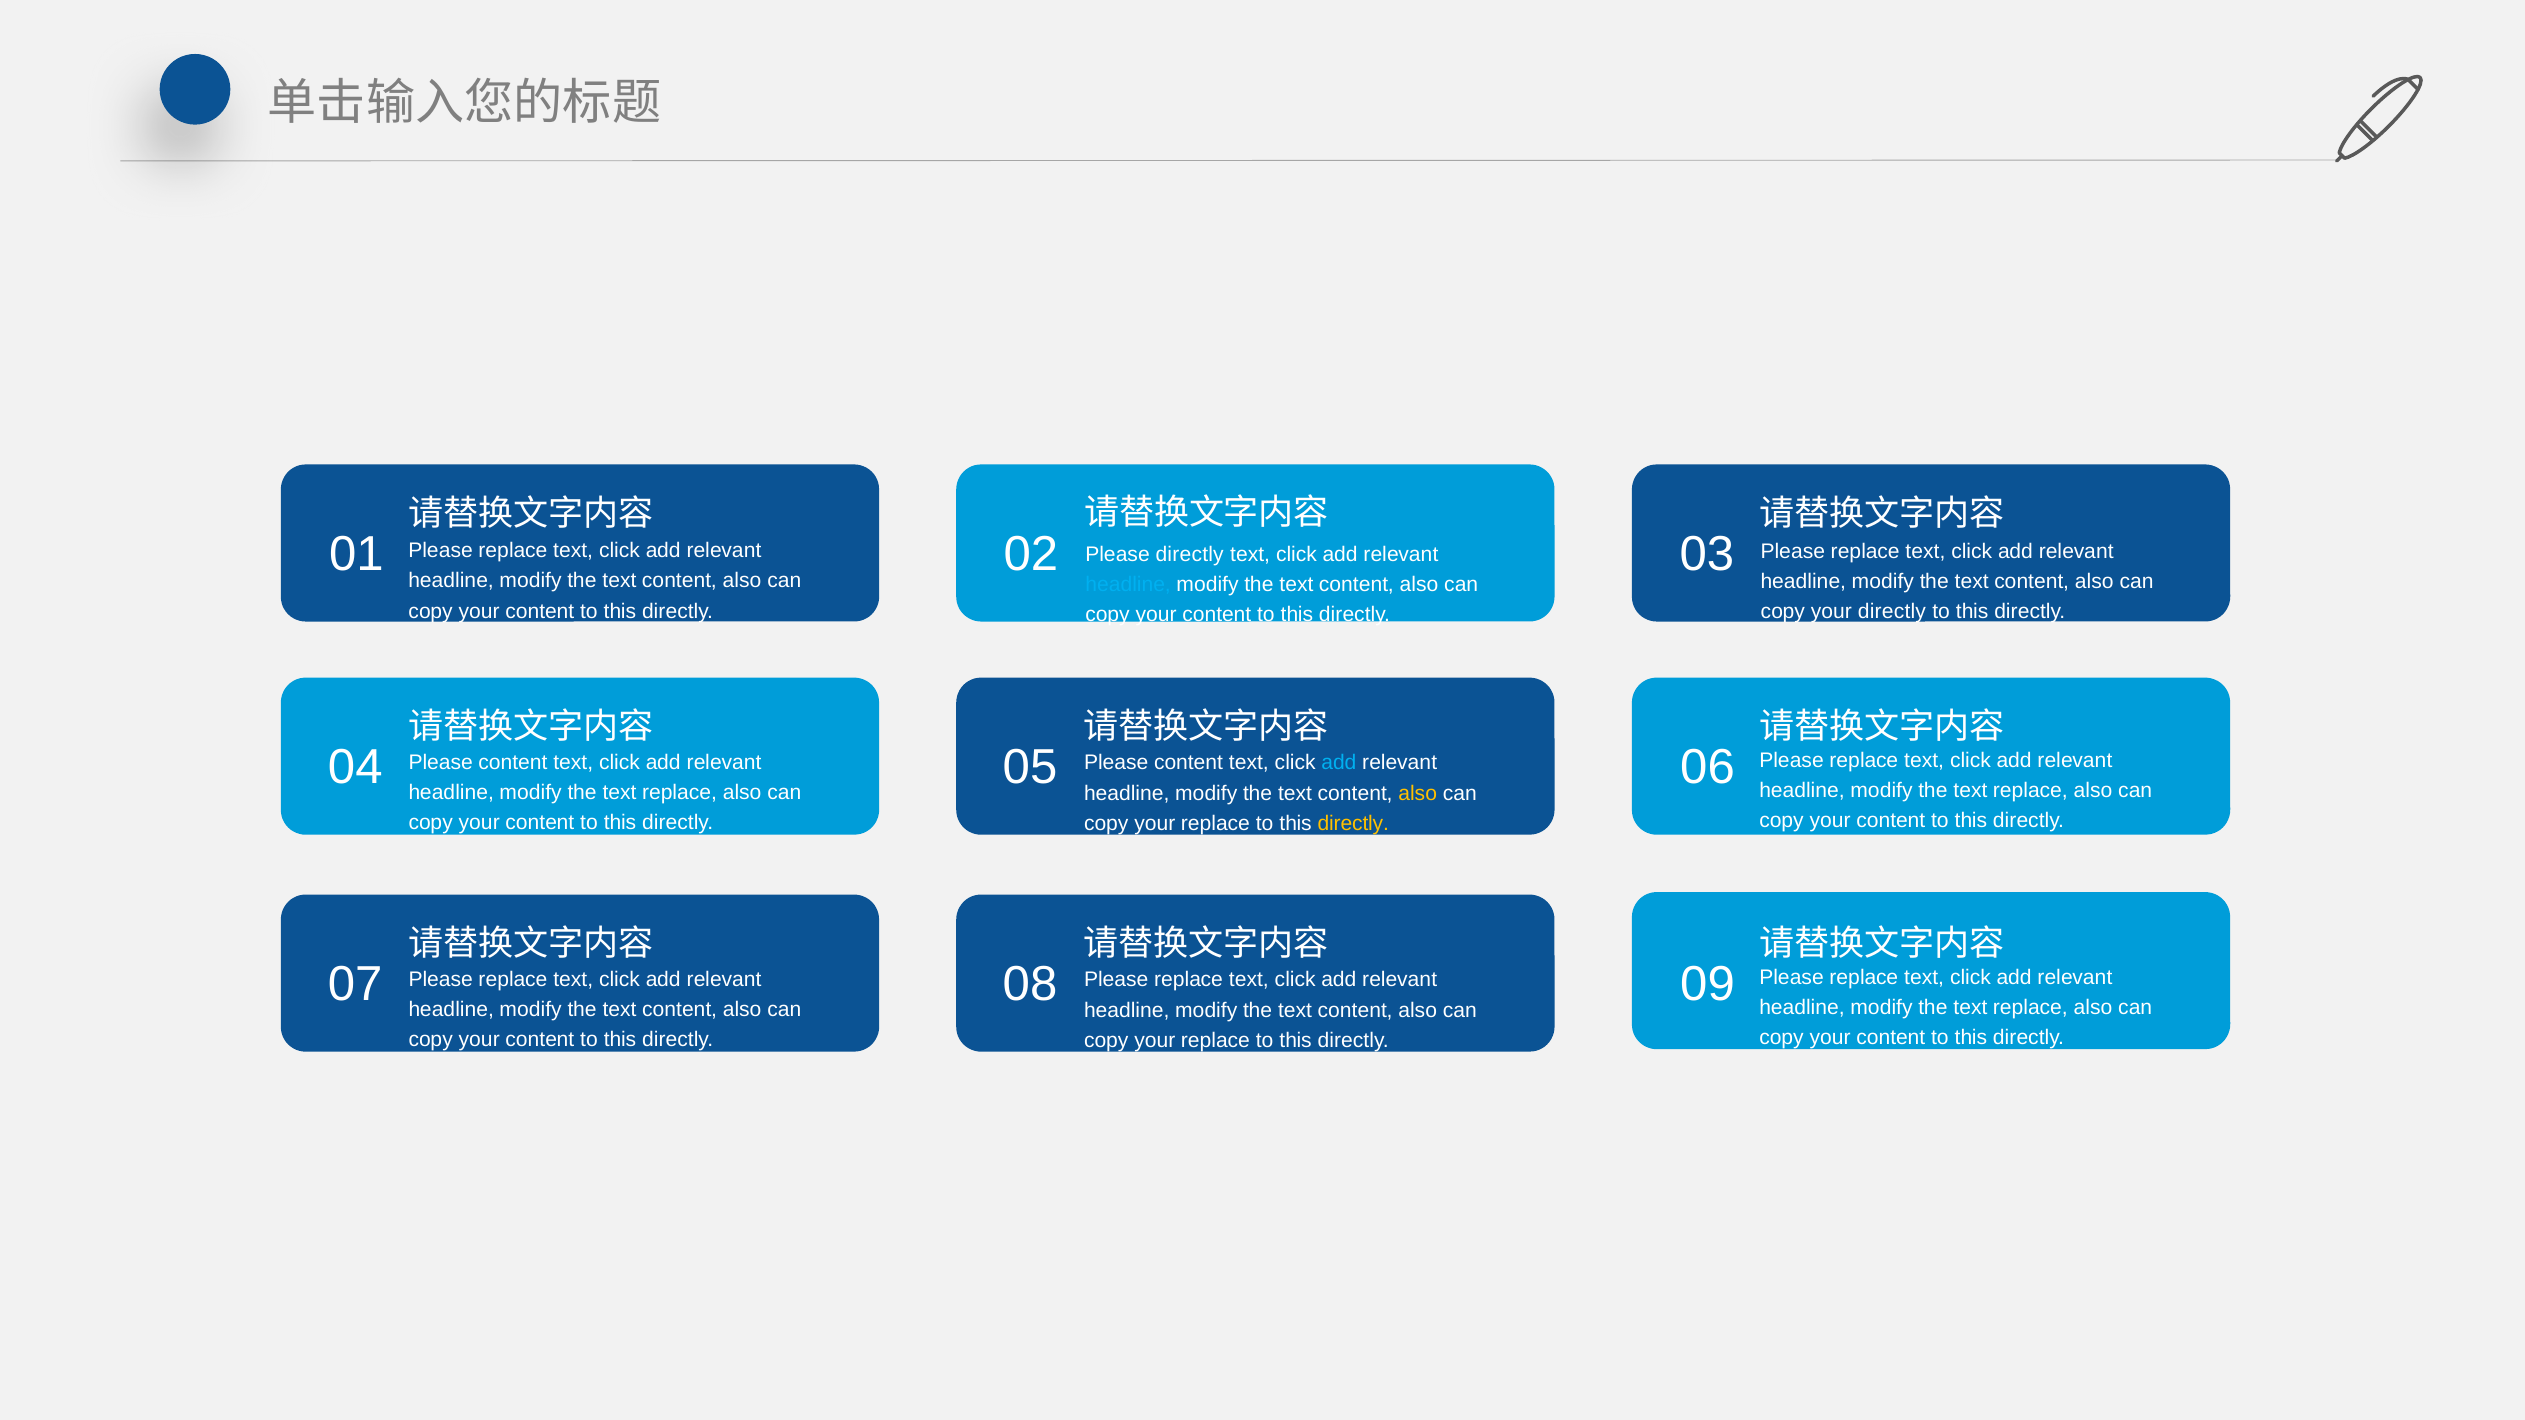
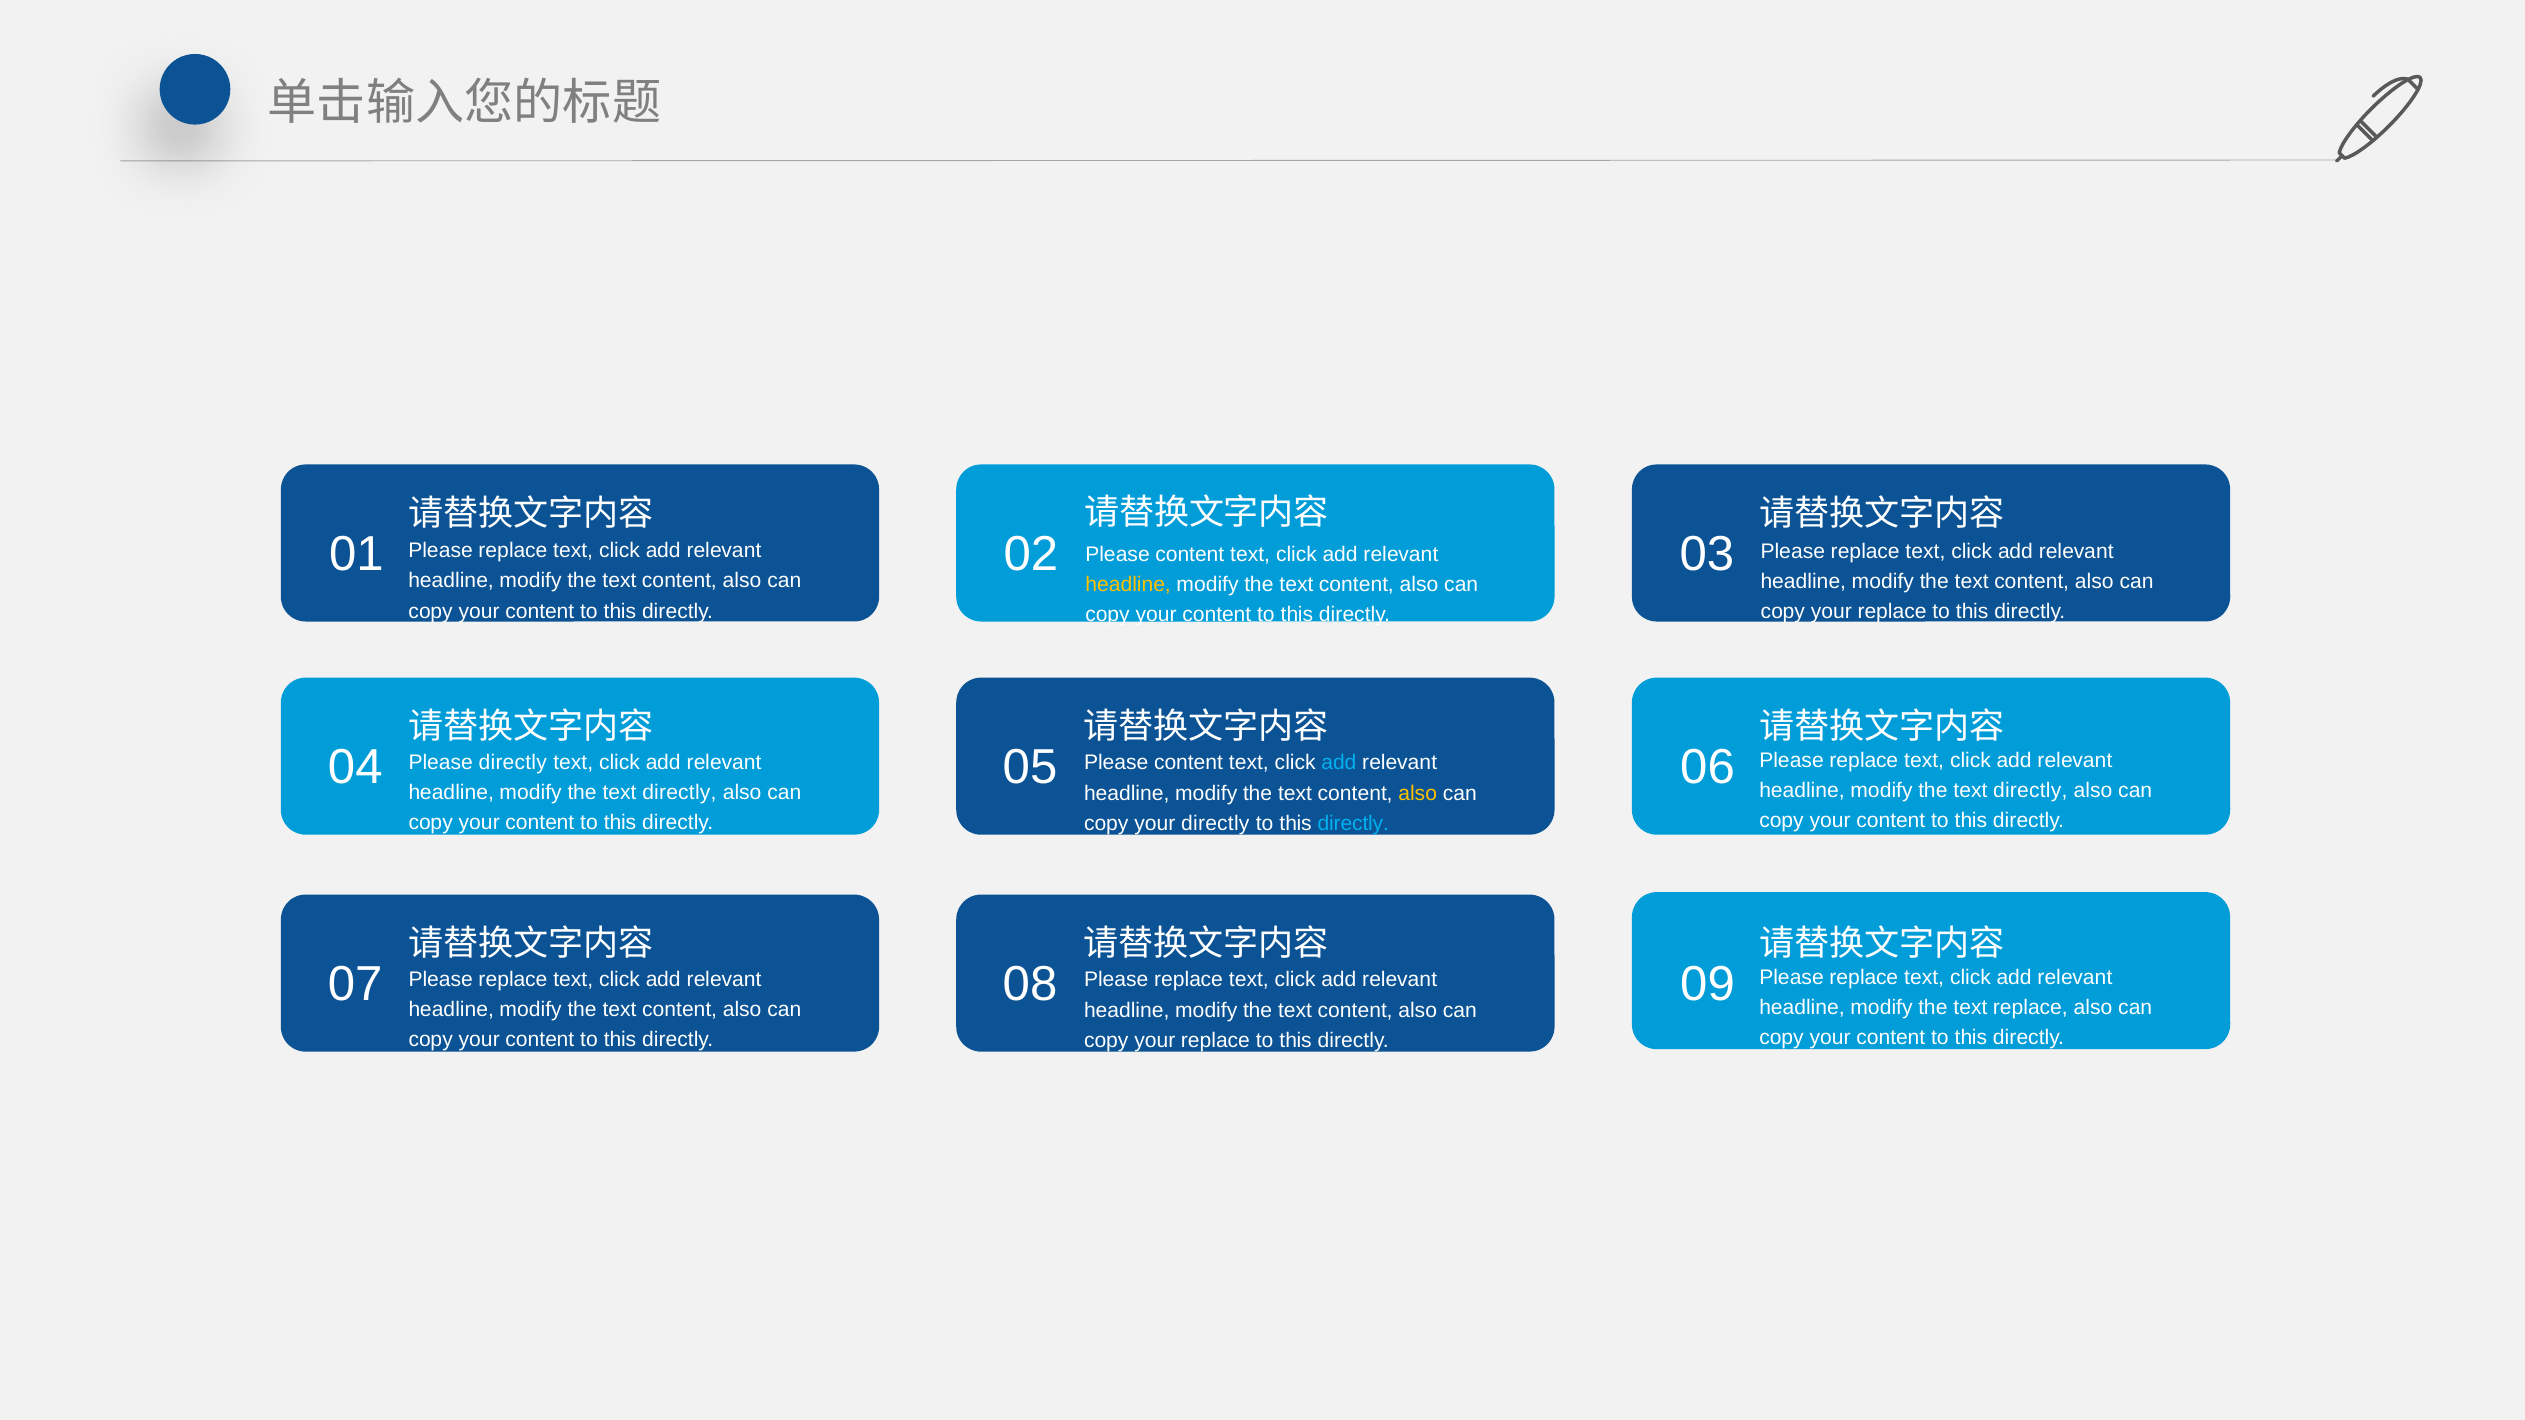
directly: directly -> content (1190, 554)
headline colour: light blue -> yellow (1128, 584)
directly: directly -> replace (1892, 612)
content: content -> directly (513, 763)
replace: replace -> directly (2030, 791)
replace: replace -> directly (679, 793)
replace: replace -> directly (1215, 824)
directly colour: yellow -> light blue (1353, 824)
